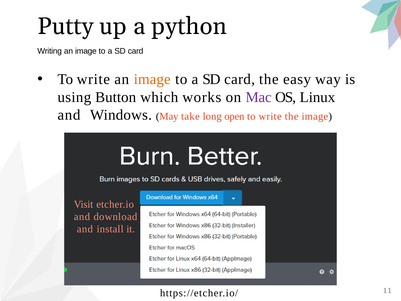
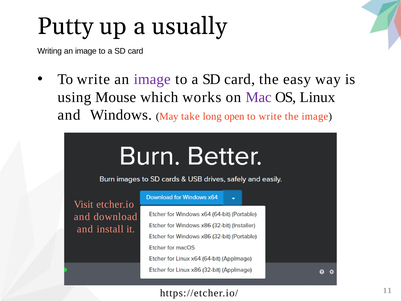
python: python -> usually (189, 26)
image colour: orange -> purple (152, 79)
Button: Button -> Mouse (116, 97)
